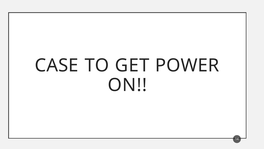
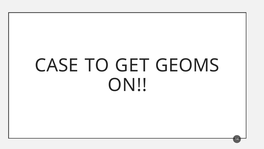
POWER: POWER -> GEOMS (187, 65)
